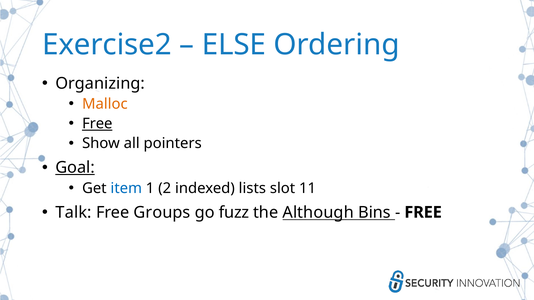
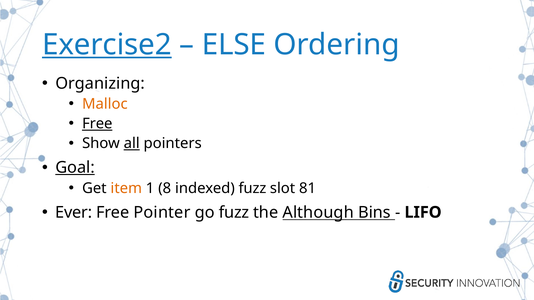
Exercise2 underline: none -> present (107, 45)
all underline: none -> present (132, 144)
item colour: blue -> orange (126, 188)
2: 2 -> 8 (165, 188)
indexed lists: lists -> fuzz (252, 188)
11: 11 -> 81 (308, 188)
Talk: Talk -> Ever (74, 213)
Groups: Groups -> Pointer (162, 213)
FREE: FREE -> LIFO (423, 213)
